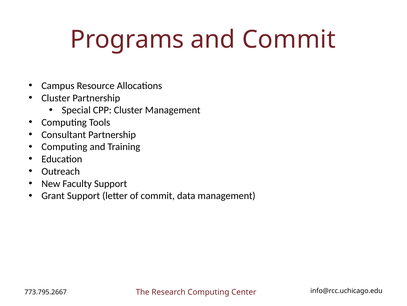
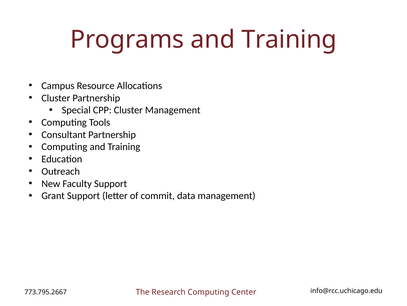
Programs and Commit: Commit -> Training (289, 39)
